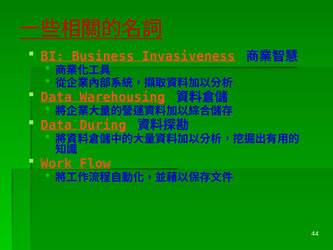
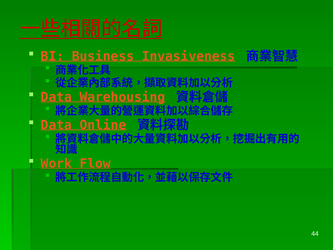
During: During -> Online (103, 125)
